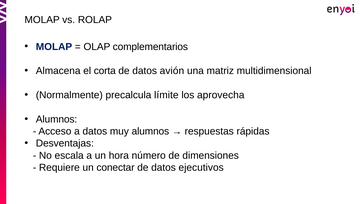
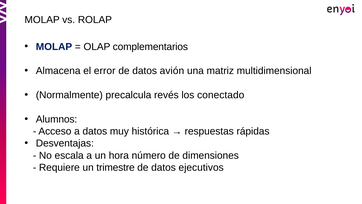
corta: corta -> error (105, 71)
límite: límite -> revés (166, 95)
aprovecha: aprovecha -> conectado (221, 95)
muy alumnos: alumnos -> histórica (150, 131)
conectar: conectar -> trimestre (116, 167)
